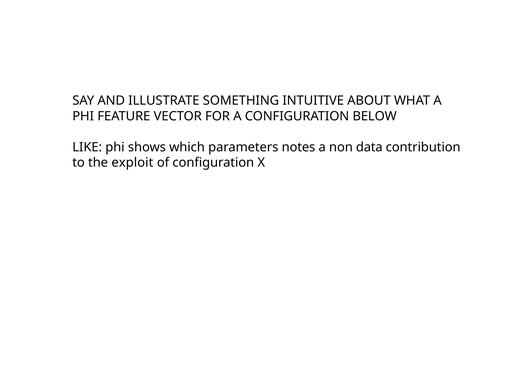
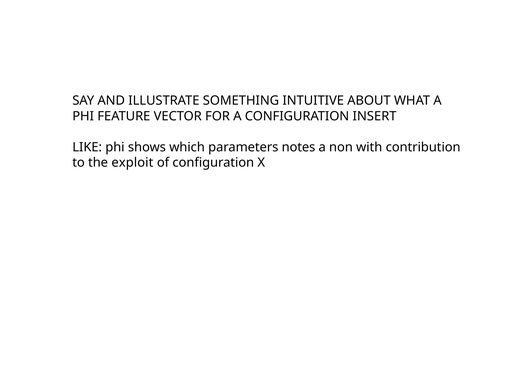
BELOW: BELOW -> INSERT (375, 116)
data: data -> with (369, 147)
